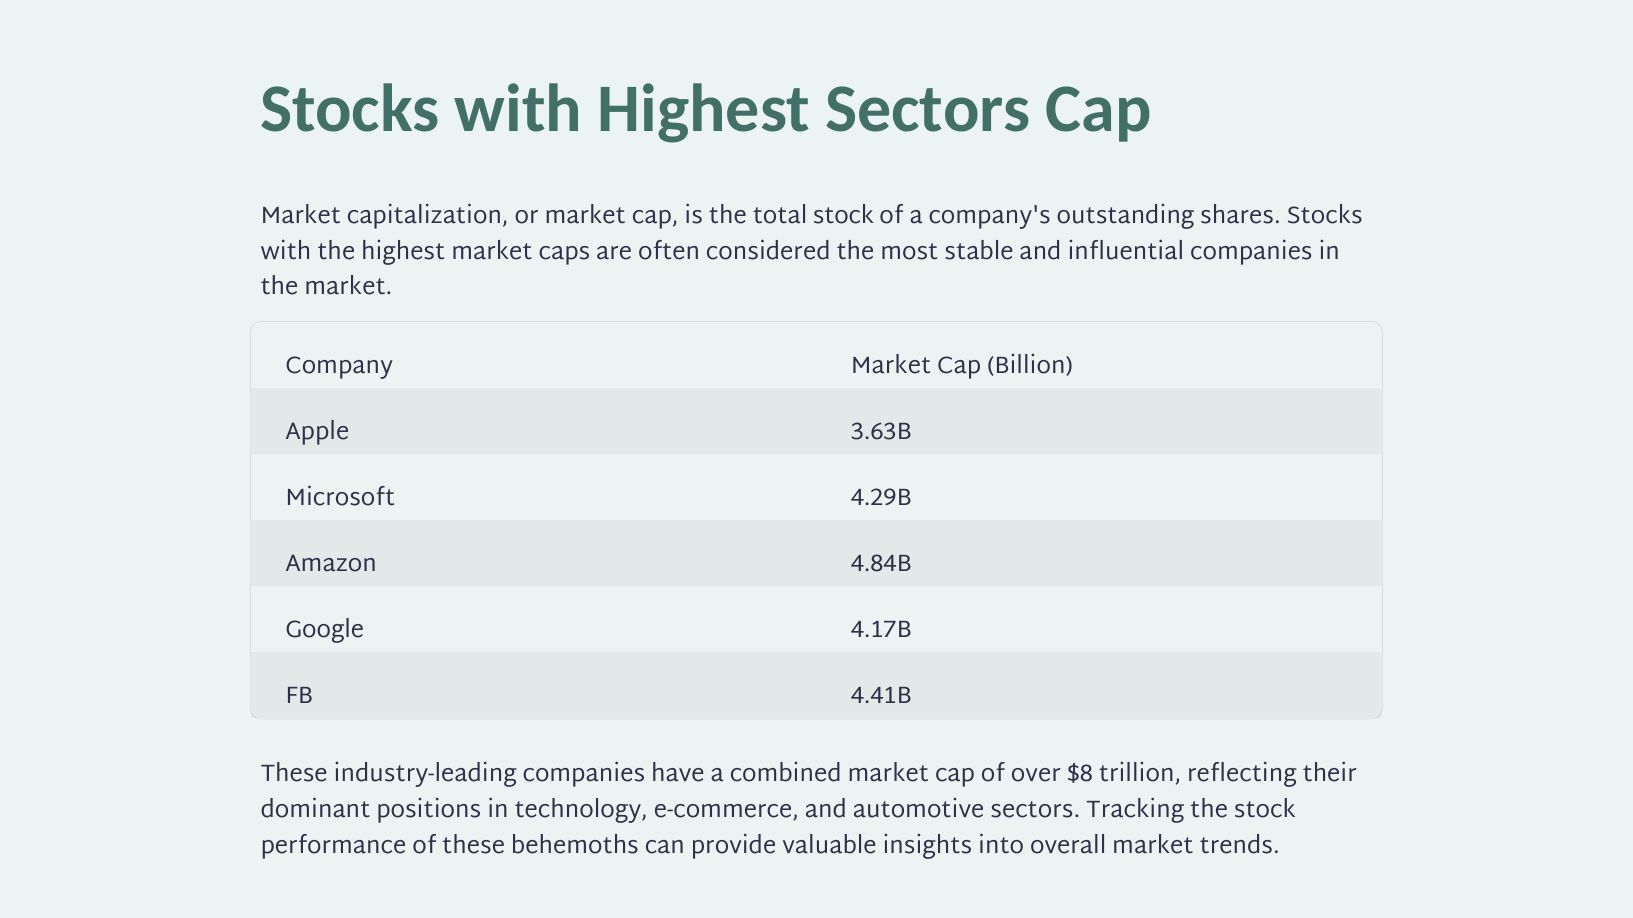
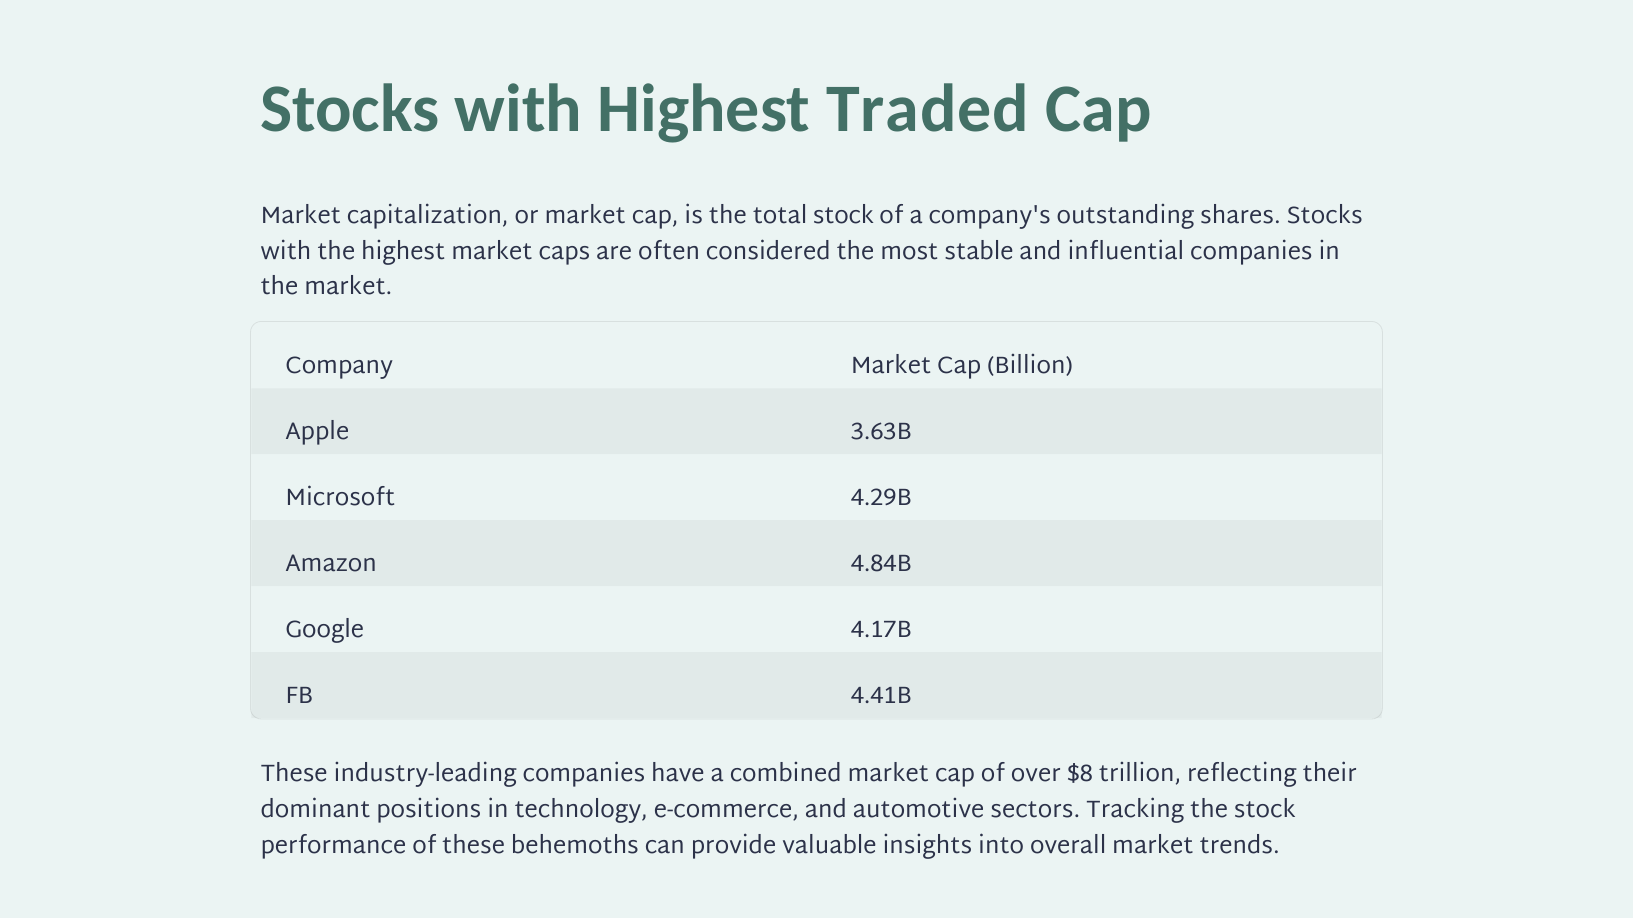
Highest Sectors: Sectors -> Traded (928, 109)
